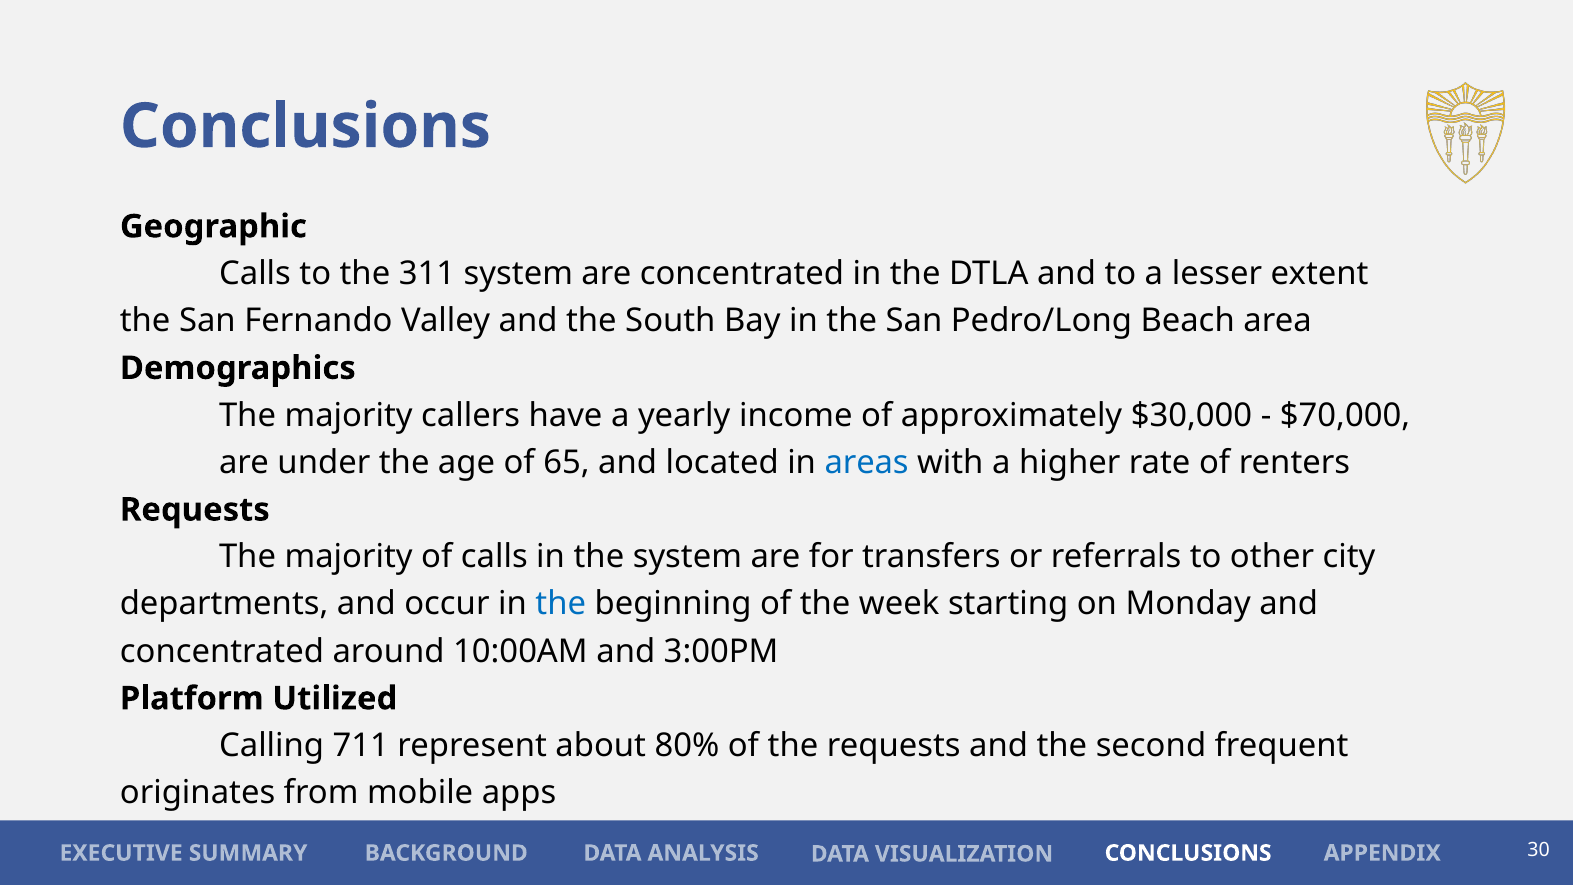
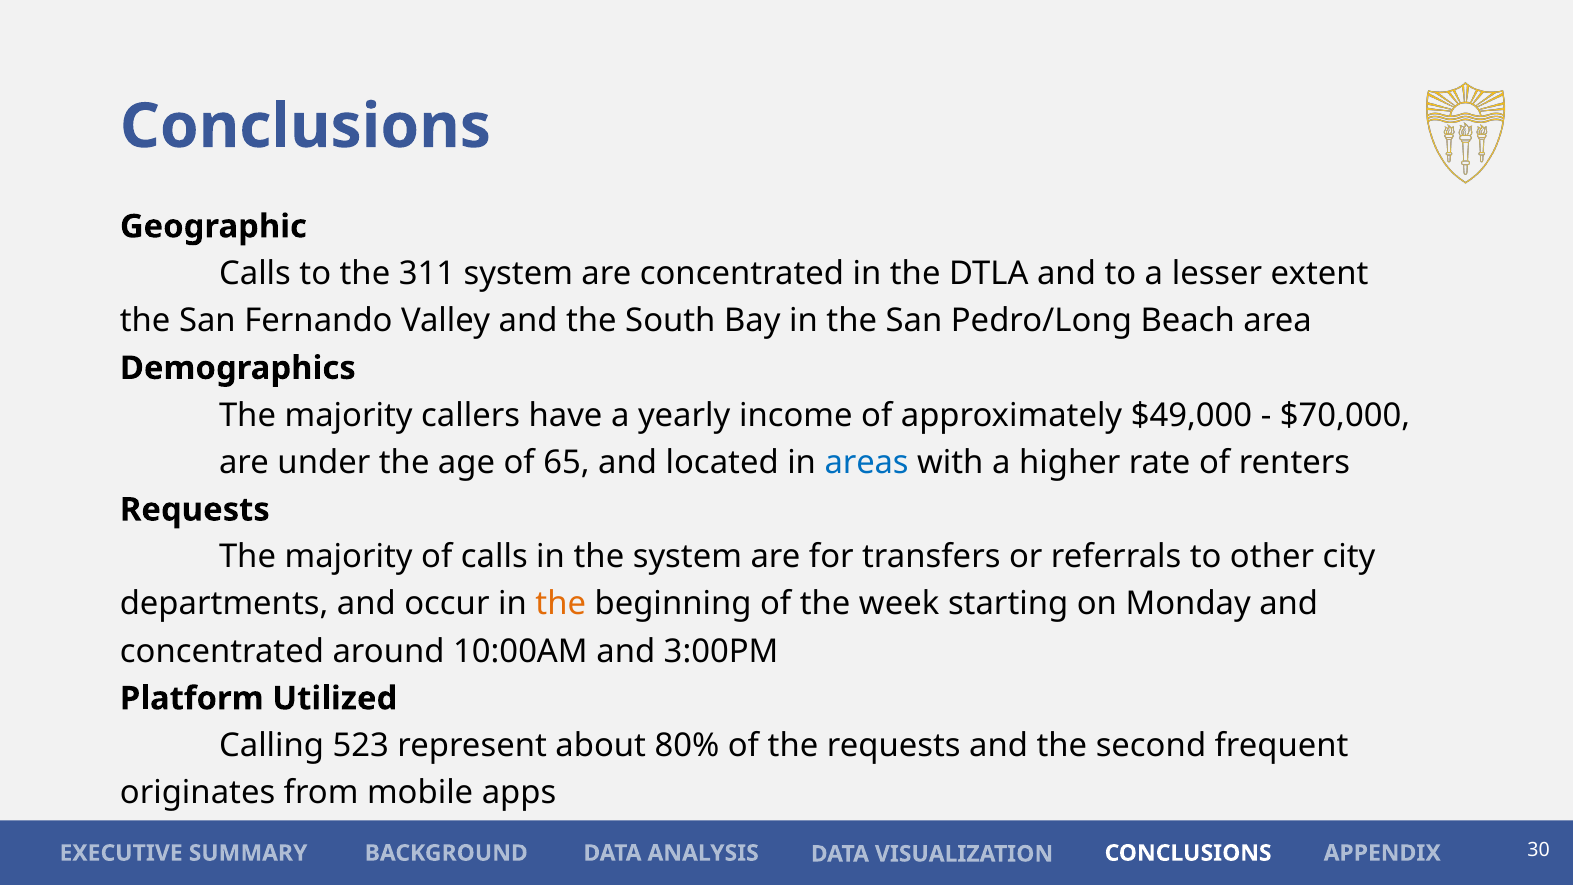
$30,000: $30,000 -> $49,000 (1192, 415)
the colour: blue -> orange (561, 604)
711: 711 -> 523 (361, 746)
